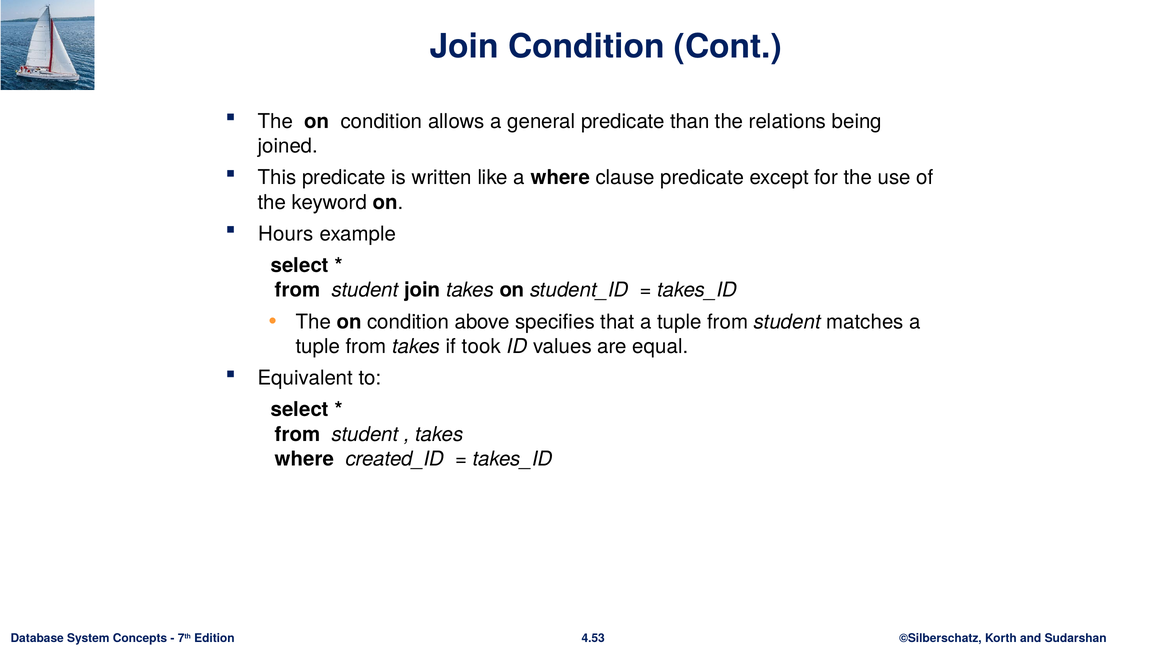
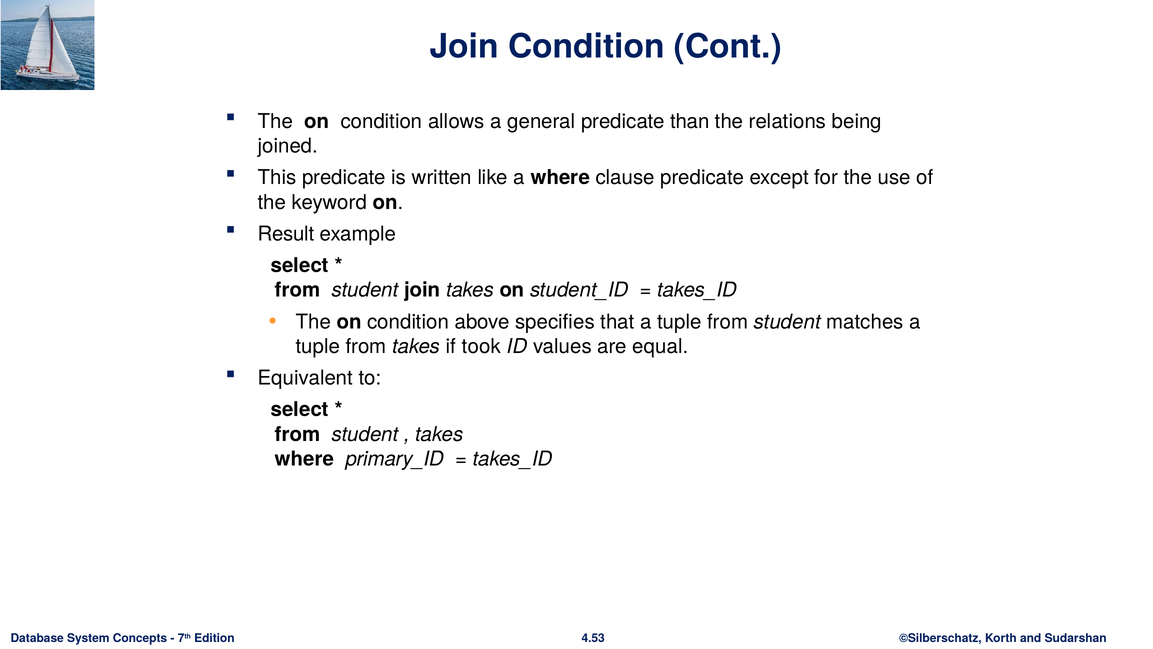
Hours: Hours -> Result (286, 234)
created_ID: created_ID -> primary_ID (395, 458)
